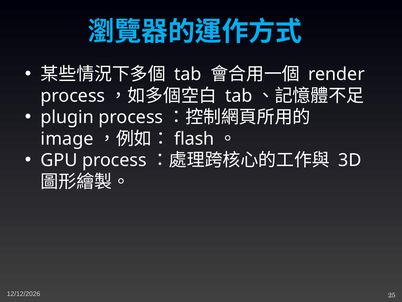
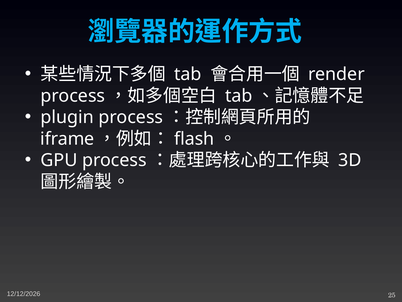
image: image -> iframe (67, 139)
